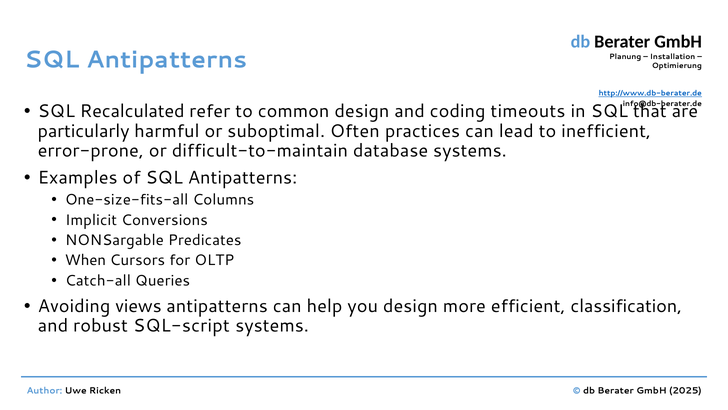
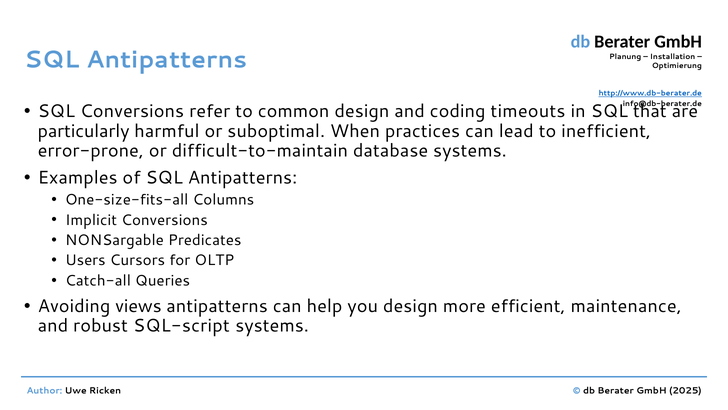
SQL Recalculated: Recalculated -> Conversions (132, 111)
Often: Often -> When (355, 131)
When: When -> Users (85, 260)
classification: classification -> maintenance (626, 306)
